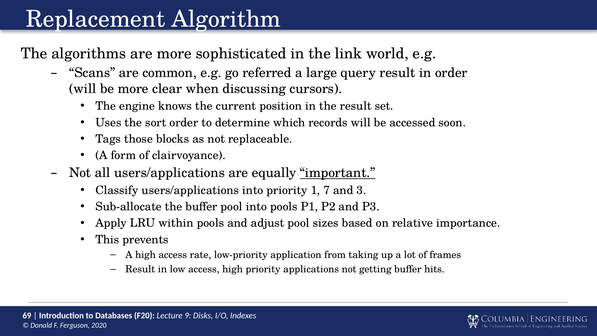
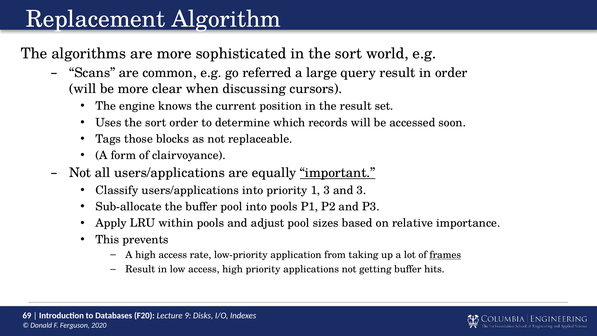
in the link: link -> sort (348, 54)
1 7: 7 -> 3 (327, 190)
frames underline: none -> present (445, 255)
